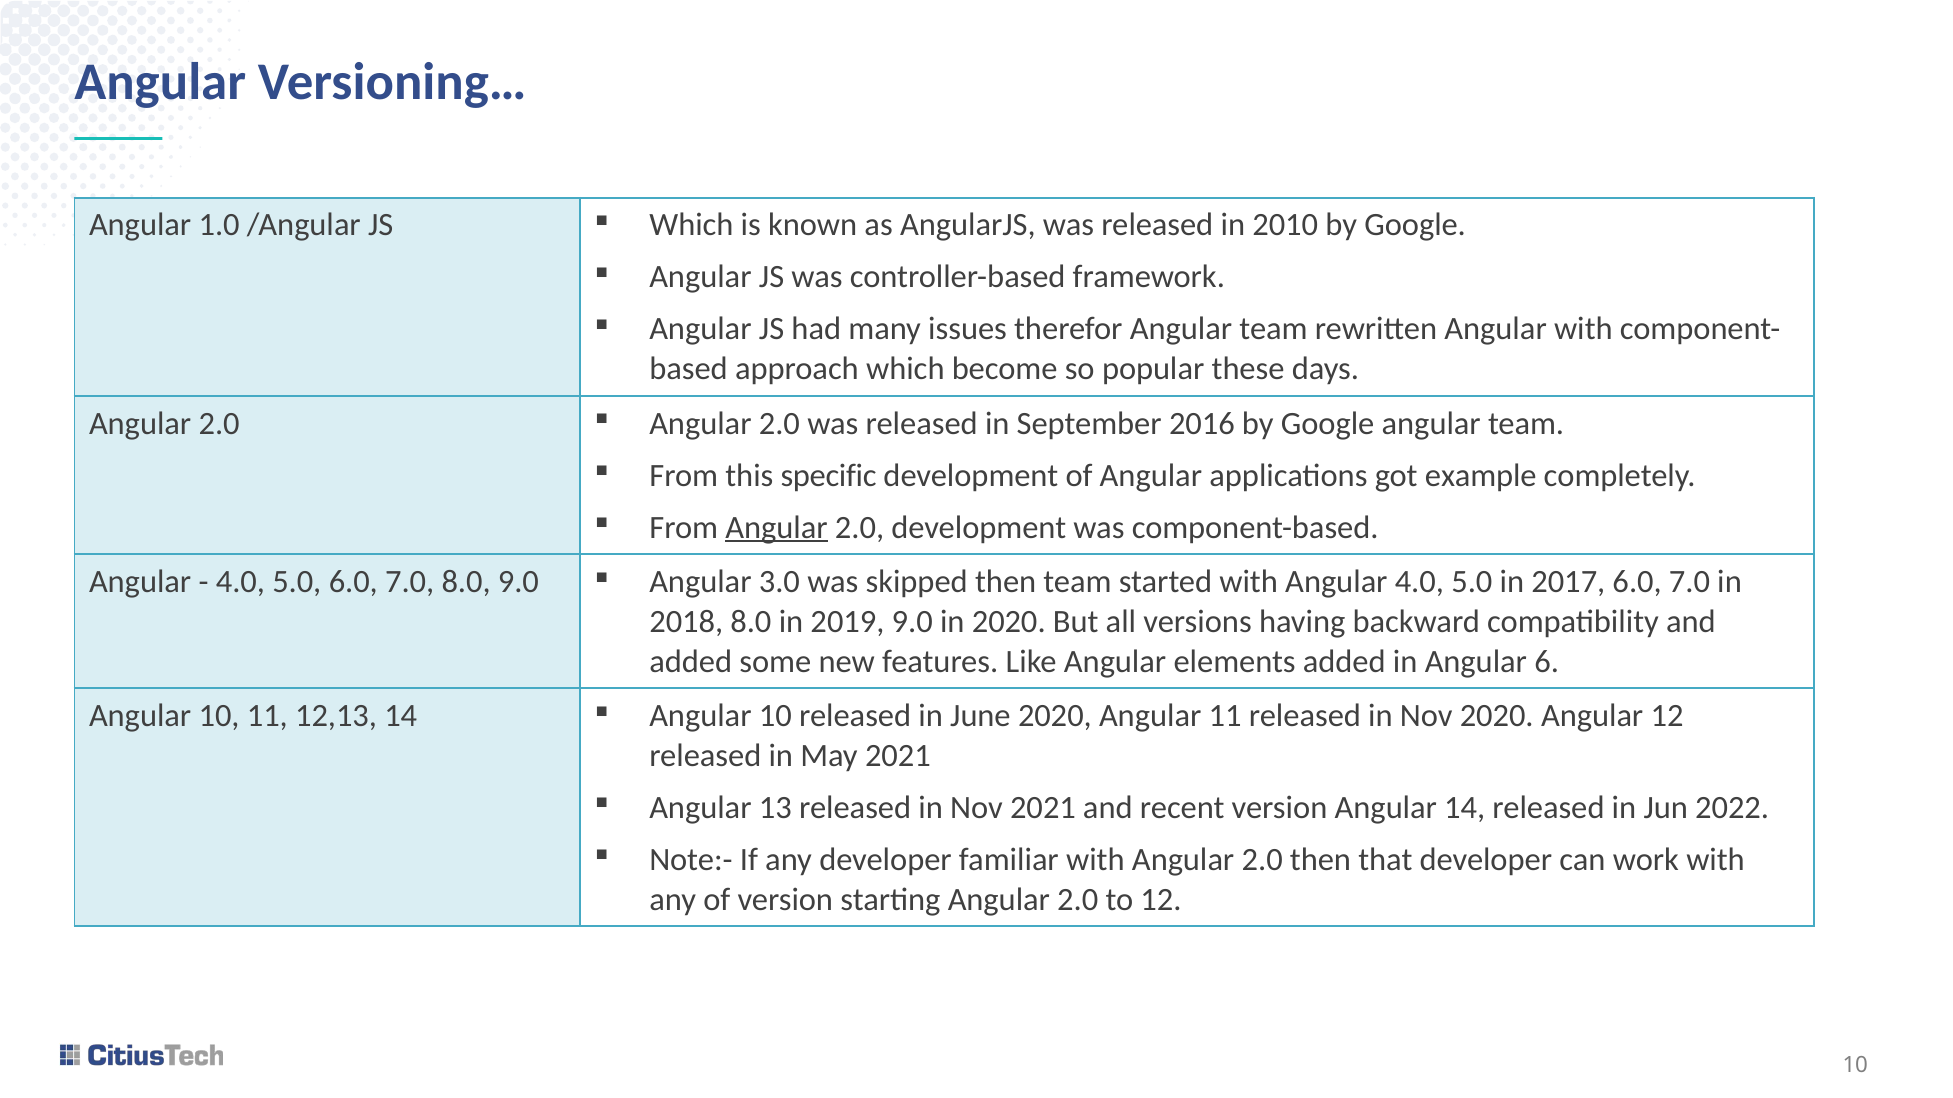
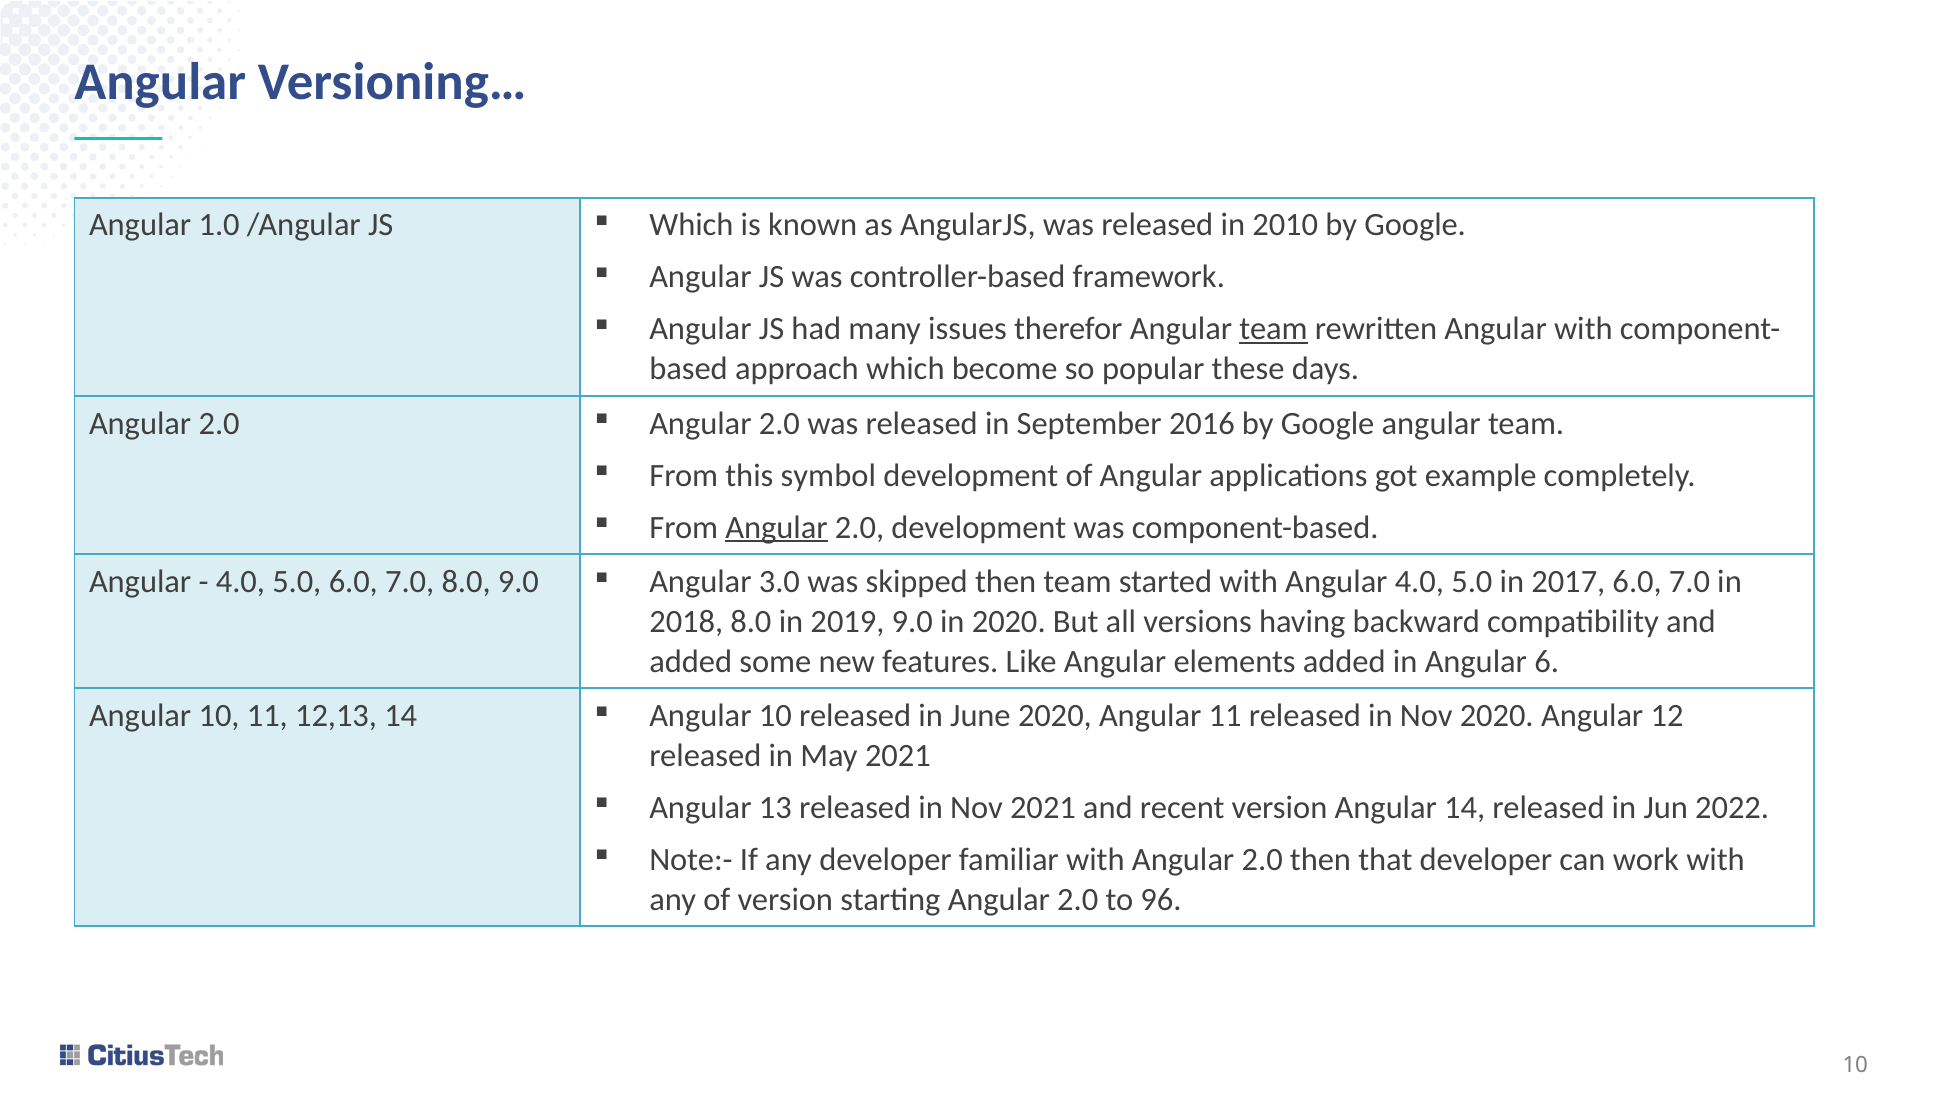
team underline: none -> present (1274, 329)
specific: specific -> symbol (828, 476)
to 12: 12 -> 96 (1161, 900)
